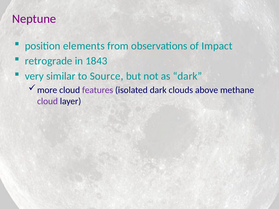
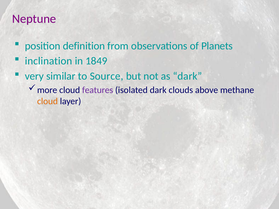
elements: elements -> definition (84, 46)
Impact: Impact -> Planets (217, 46)
retrograde: retrograde -> inclination (49, 61)
1843: 1843 -> 1849 (96, 61)
cloud colour: purple -> orange (47, 101)
